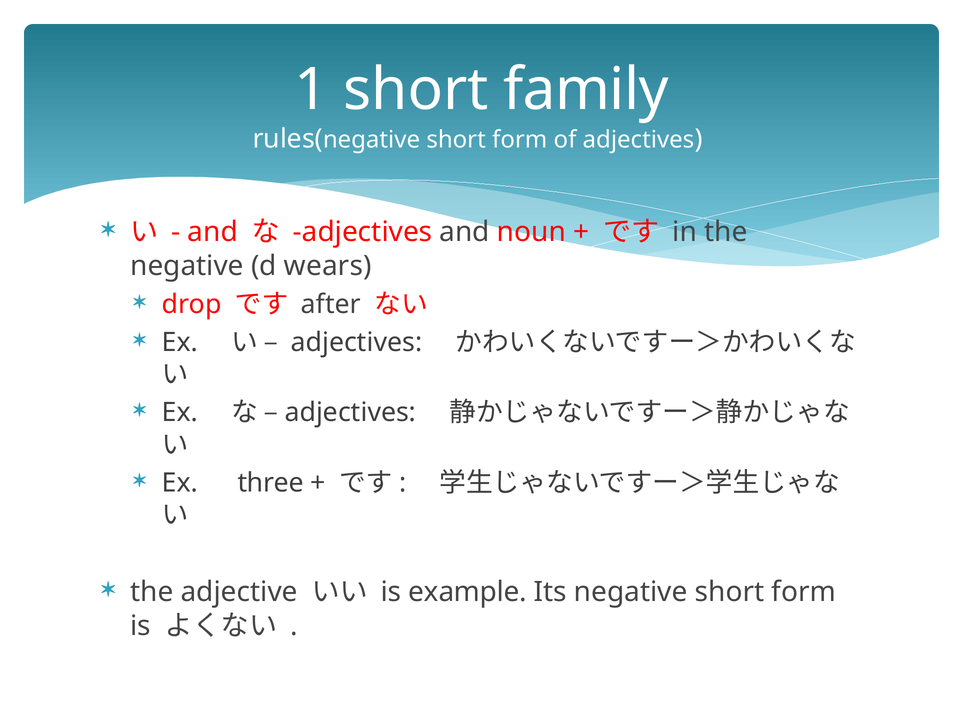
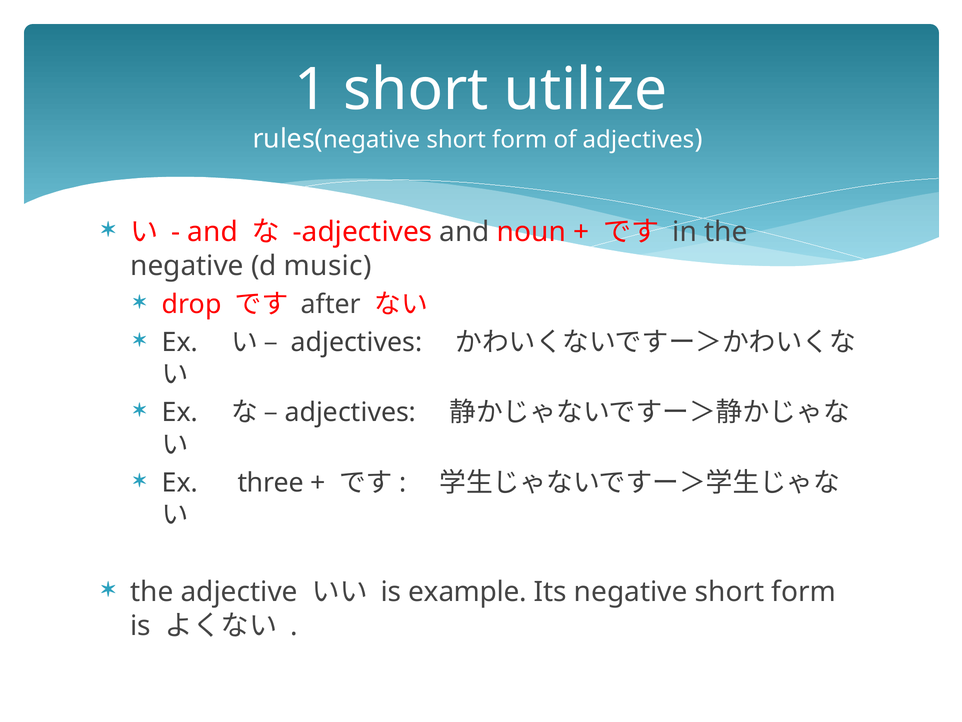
family: family -> utilize (586, 90)
wears: wears -> music (328, 266)
